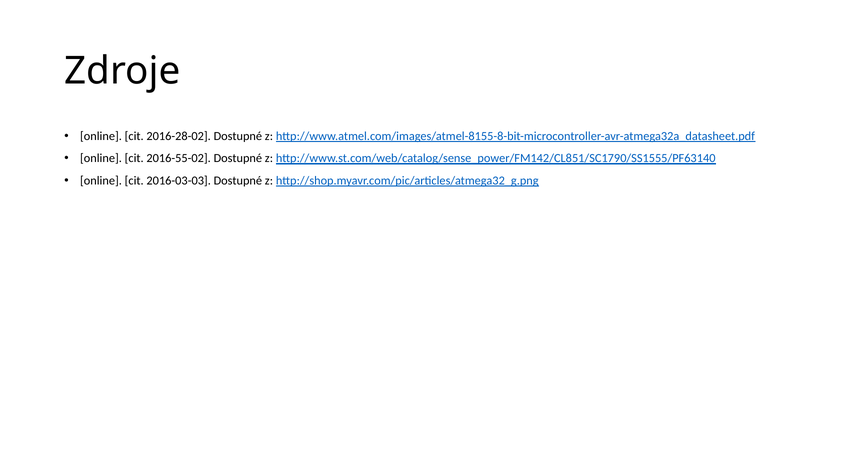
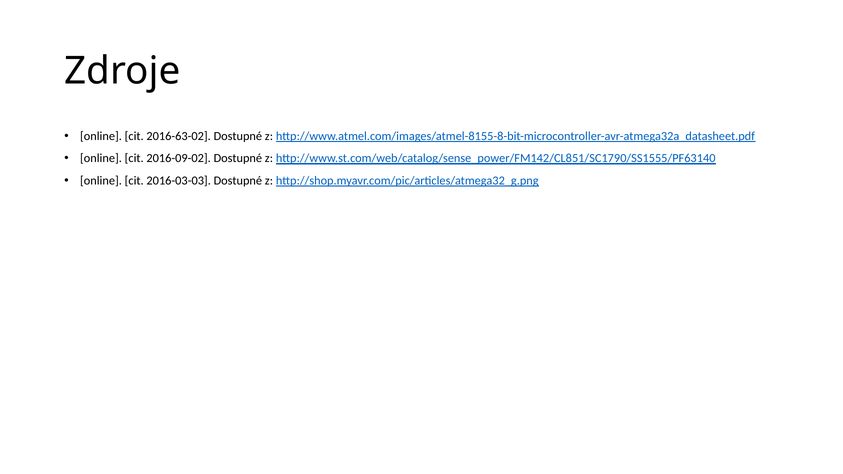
2016-28-02: 2016-28-02 -> 2016-63-02 (179, 136)
2016-55-02: 2016-55-02 -> 2016-09-02 (179, 158)
